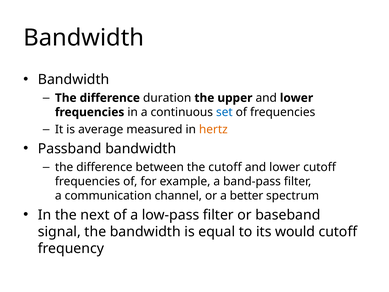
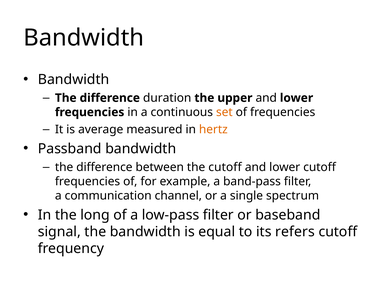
set colour: blue -> orange (224, 112)
better: better -> single (246, 196)
next: next -> long (95, 215)
would: would -> refers (295, 232)
